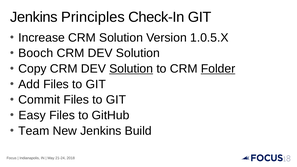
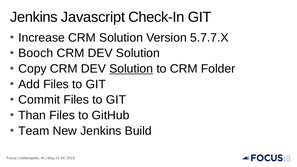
Principles: Principles -> Javascript (93, 17)
1.0.5.X: 1.0.5.X -> 5.7.7.X (209, 38)
Folder underline: present -> none (218, 69)
Easy: Easy -> Than (32, 115)
